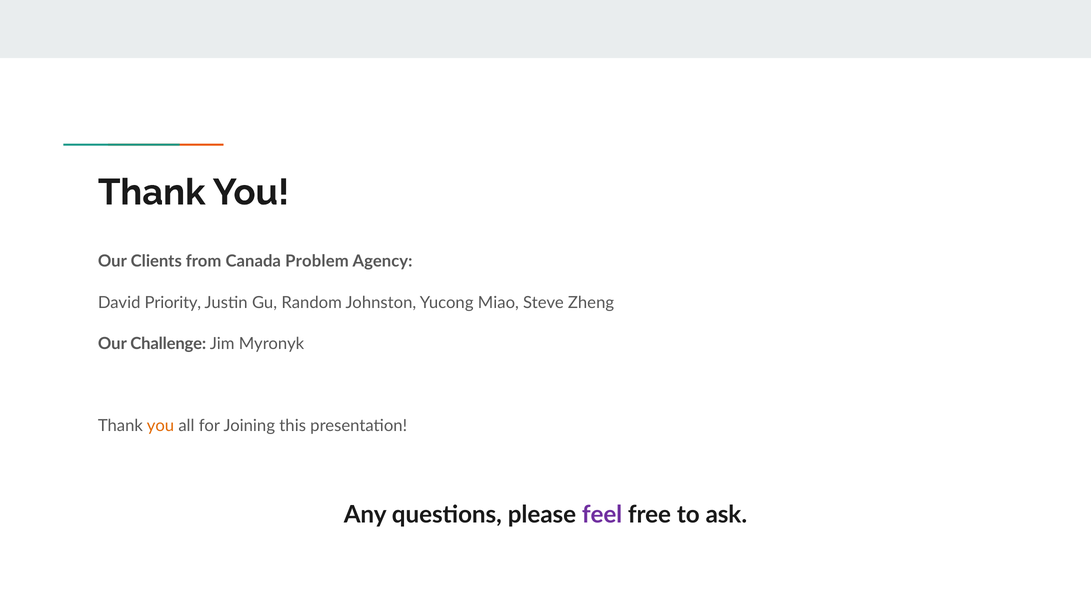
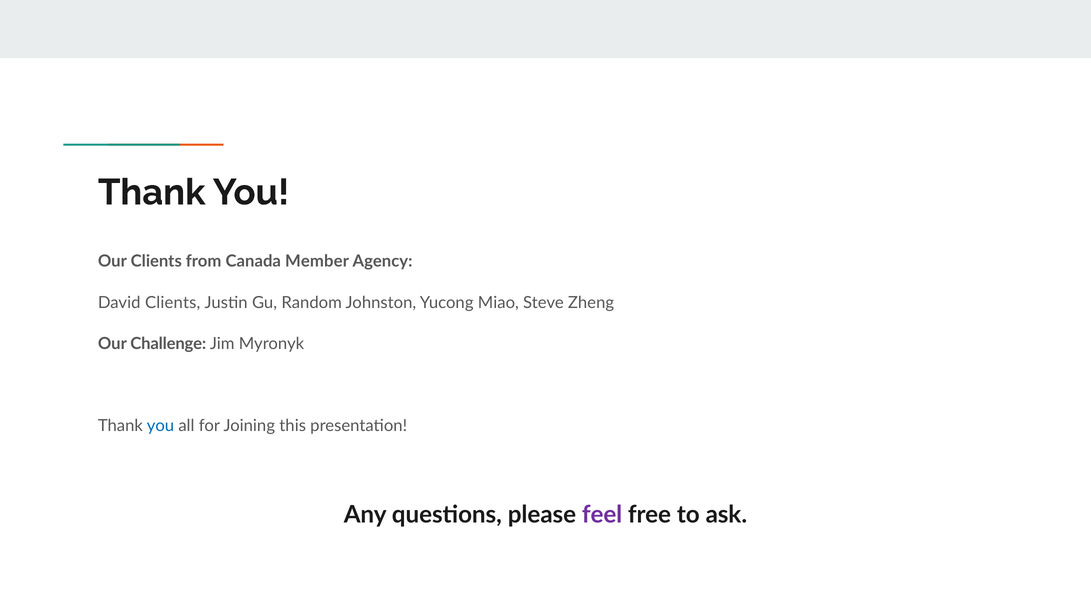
Problem: Problem -> Member (317, 262)
David Priority: Priority -> Clients (173, 303)
you colour: orange -> blue (160, 426)
